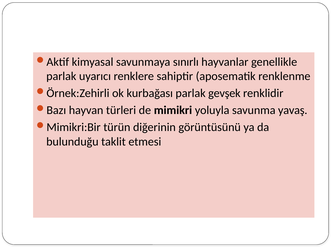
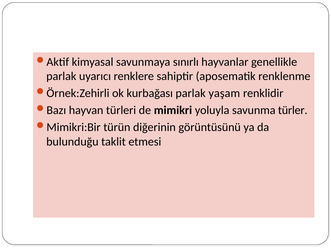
gevşek: gevşek -> yaşam (224, 93)
yavaş: yavaş -> türler (293, 110)
